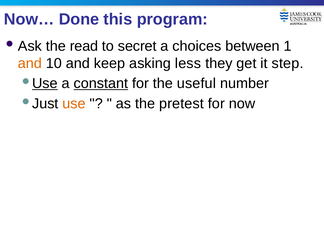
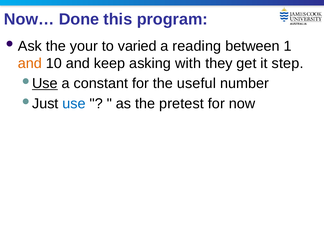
read: read -> your (84, 46)
secret: secret -> varied (137, 46)
choices: choices -> reading (197, 46)
less: less -> with (188, 63)
constant underline: present -> none (101, 83)
use colour: orange -> blue (74, 104)
